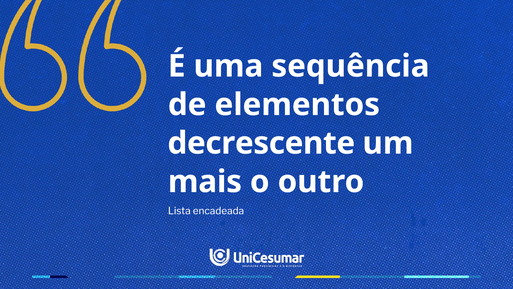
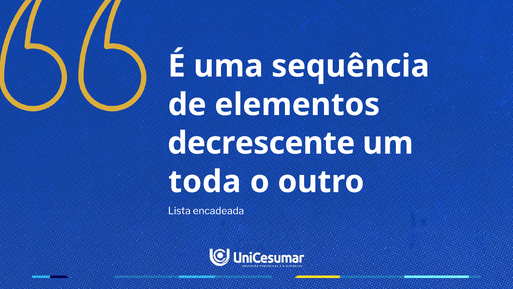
mais: mais -> toda (205, 182)
